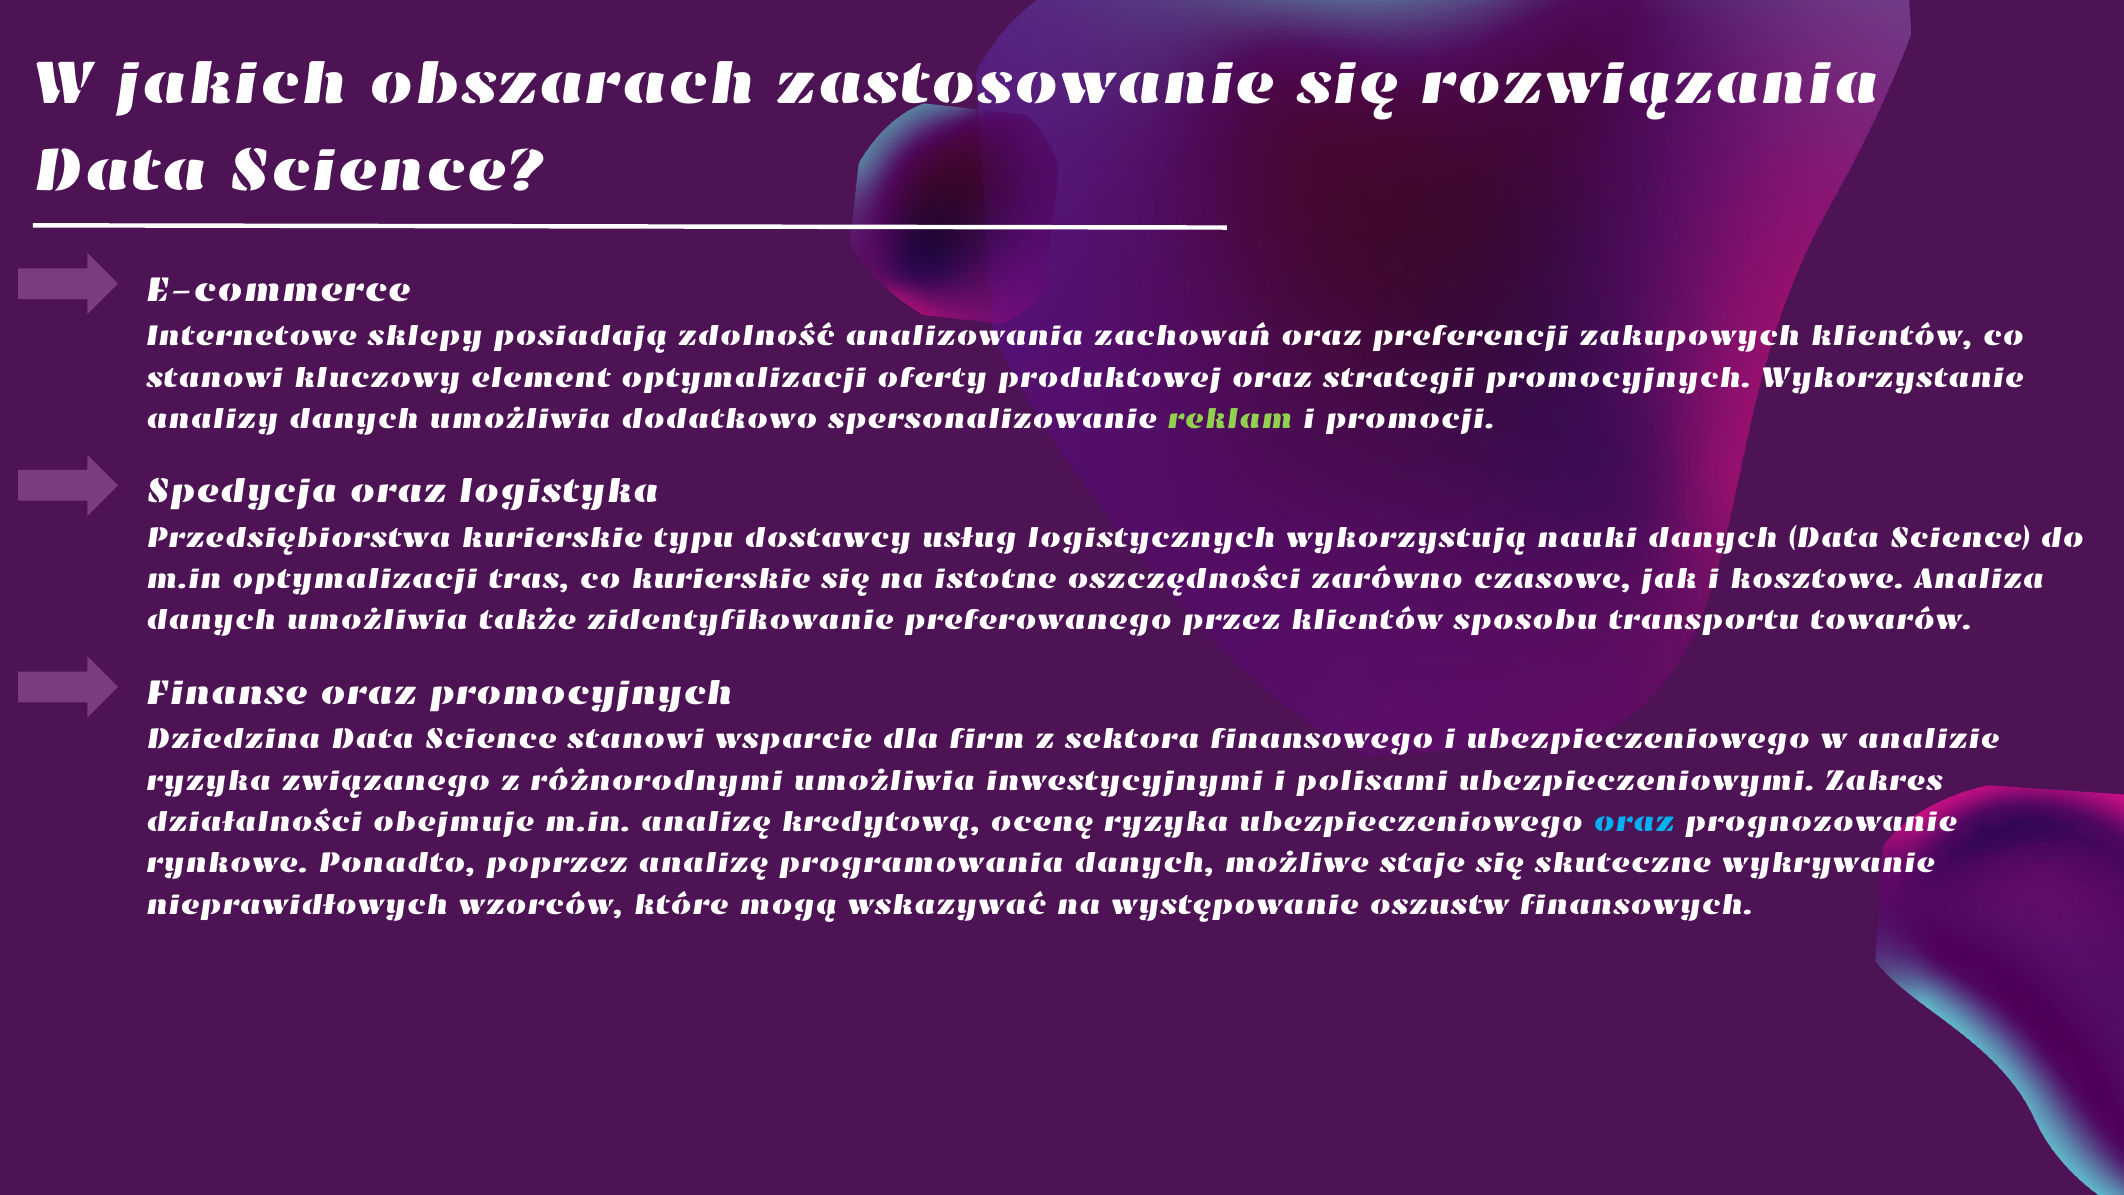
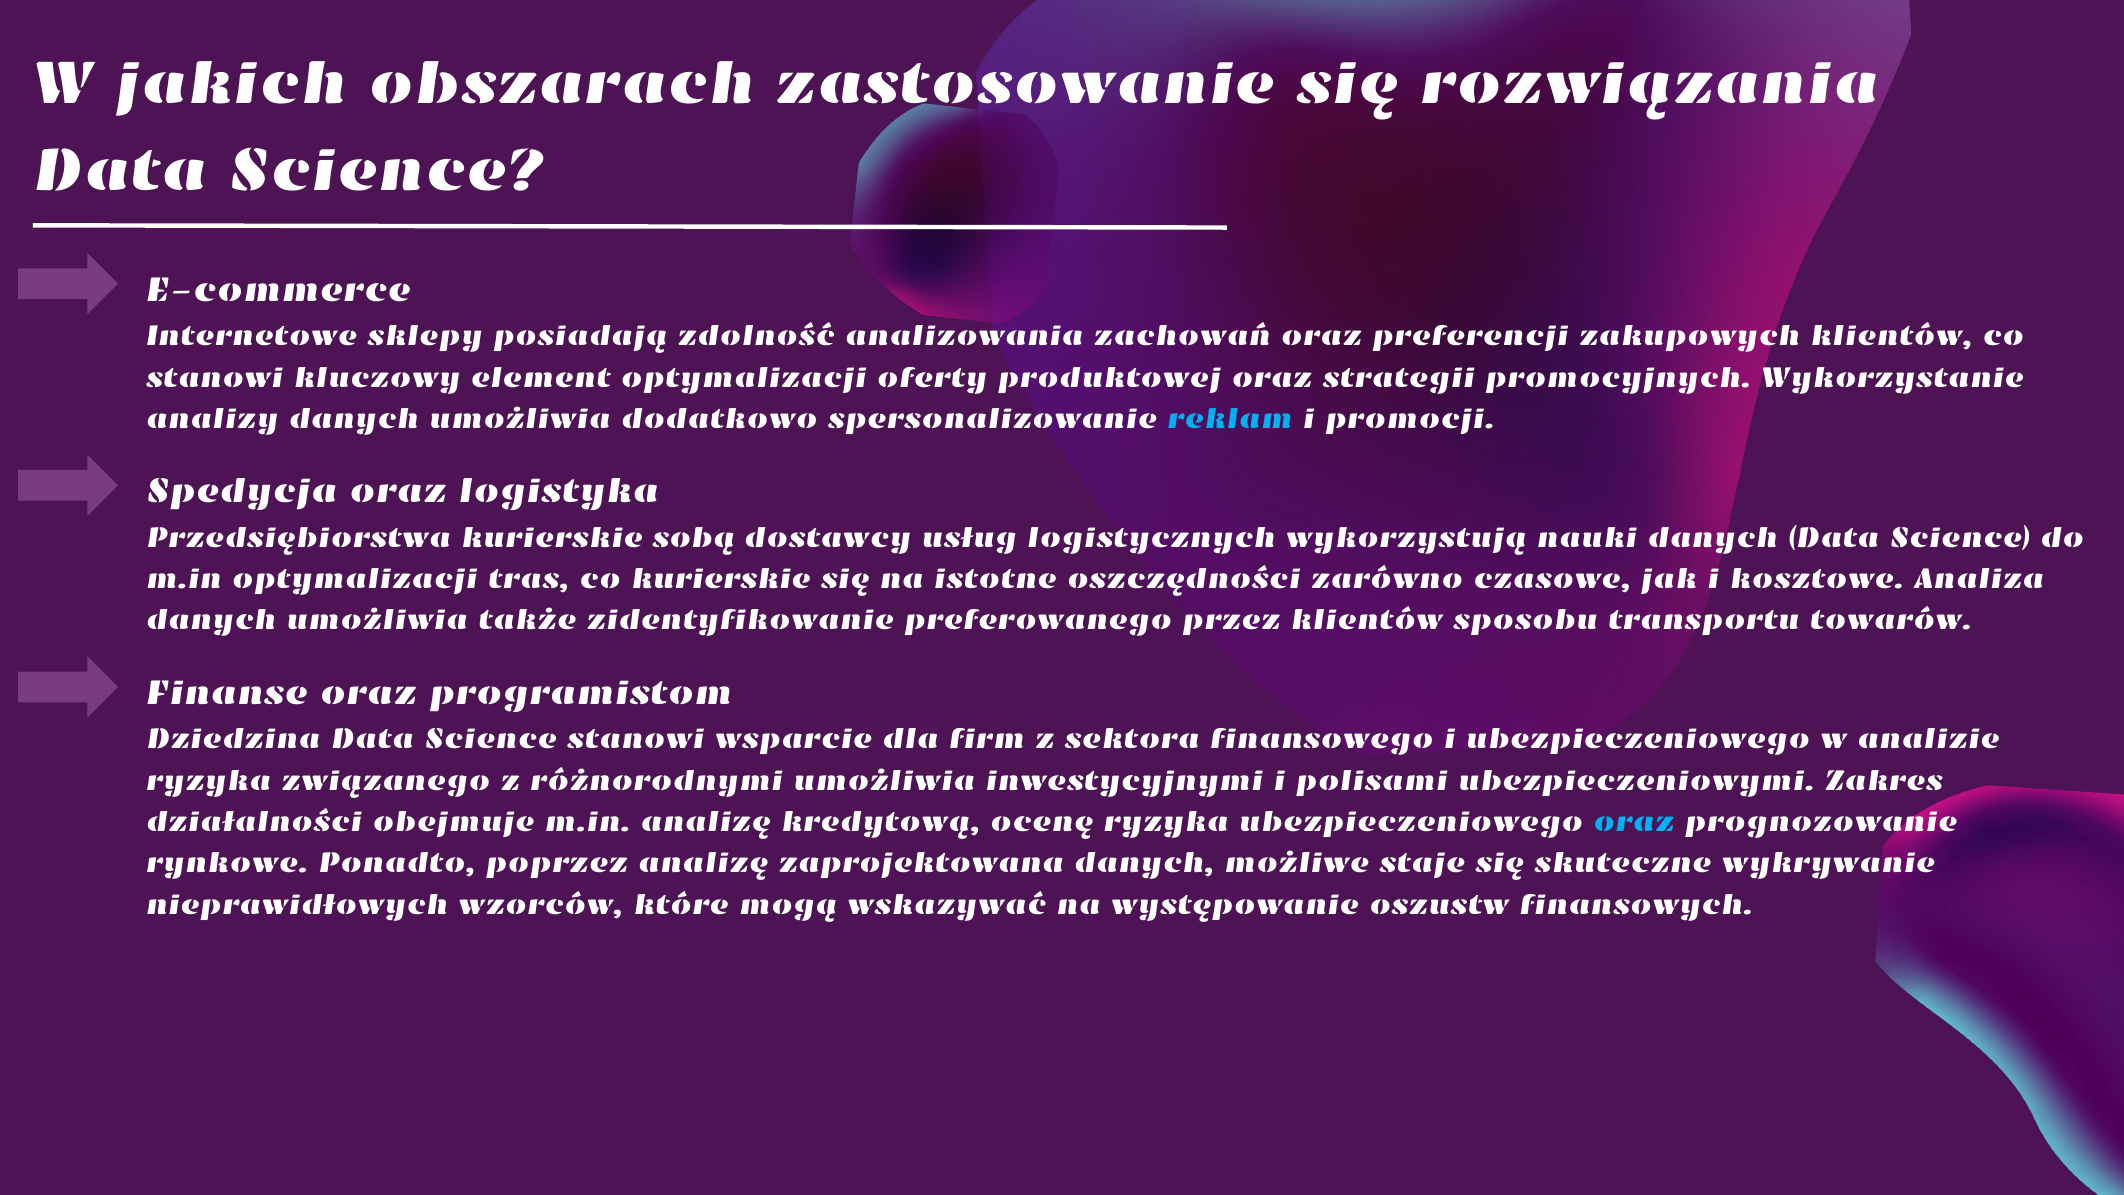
reklam colour: light green -> light blue (1230, 419)
typu: typu -> sobą (694, 537)
oraz promocyjnych: promocyjnych -> programistom (581, 693)
programowania: programowania -> zaprojektowana (921, 863)
